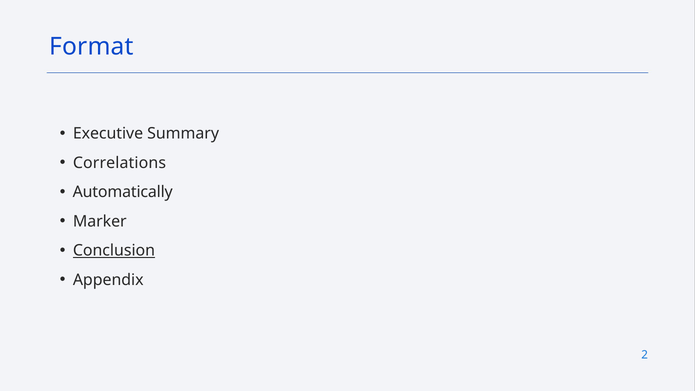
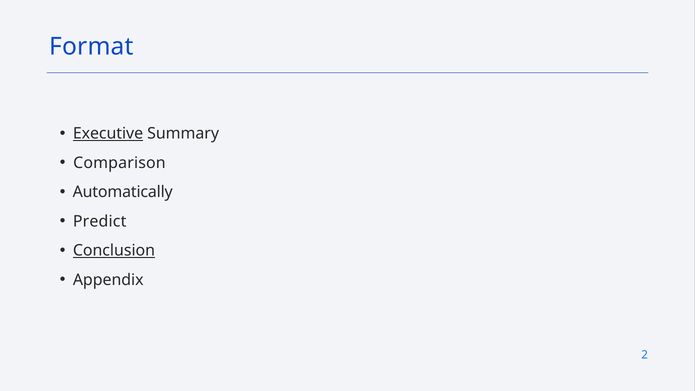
Executive underline: none -> present (108, 134)
Correlations: Correlations -> Comparison (119, 163)
Marker: Marker -> Predict (100, 221)
